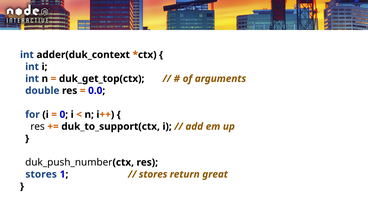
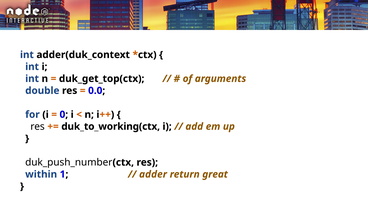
duk_to_support(ctx: duk_to_support(ctx -> duk_to_working(ctx (111, 126)
stores: stores -> within (41, 174)
stores: stores -> adder (153, 174)
